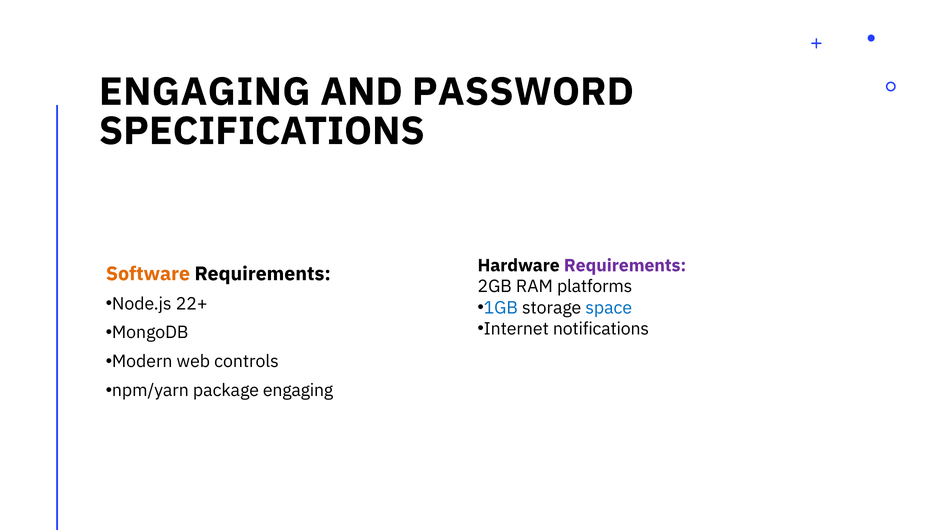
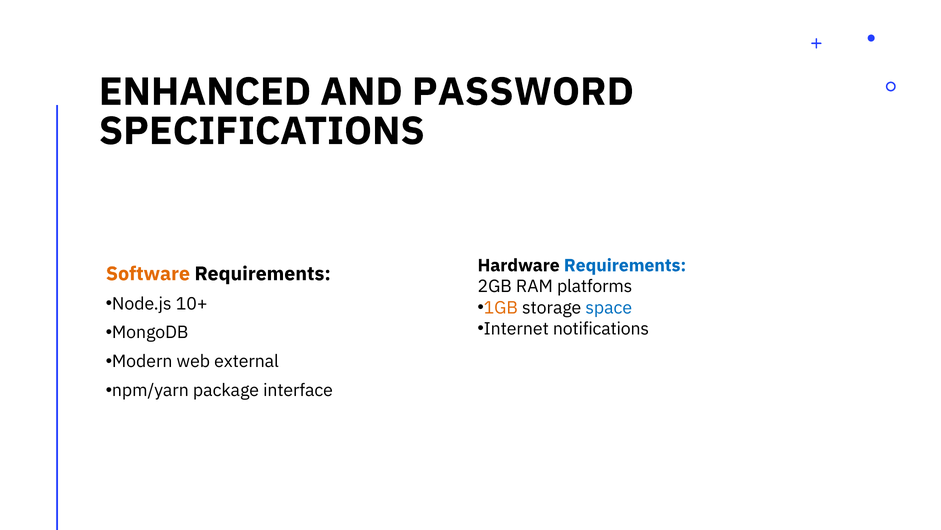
ENGAGING: ENGAGING -> ENHANCED (205, 92)
Requirements colour: purple -> blue (625, 265)
22+: 22+ -> 10+ (192, 303)
1GB colour: blue -> orange (501, 307)
controls: controls -> external (247, 361)
package engaging: engaging -> interface (298, 390)
